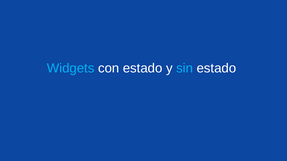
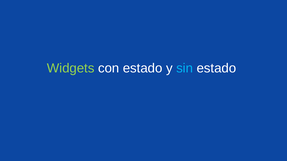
Widgets colour: light blue -> light green (71, 68)
